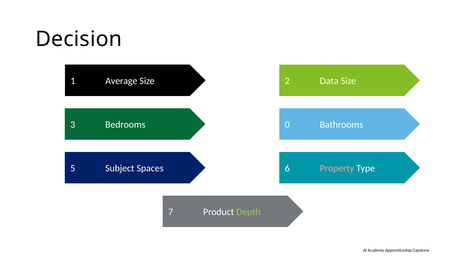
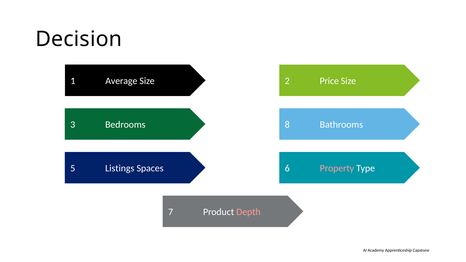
Data: Data -> Price (329, 81)
0: 0 -> 8 (287, 125)
Subject: Subject -> Listings (120, 168)
Depth colour: light green -> pink (248, 212)
